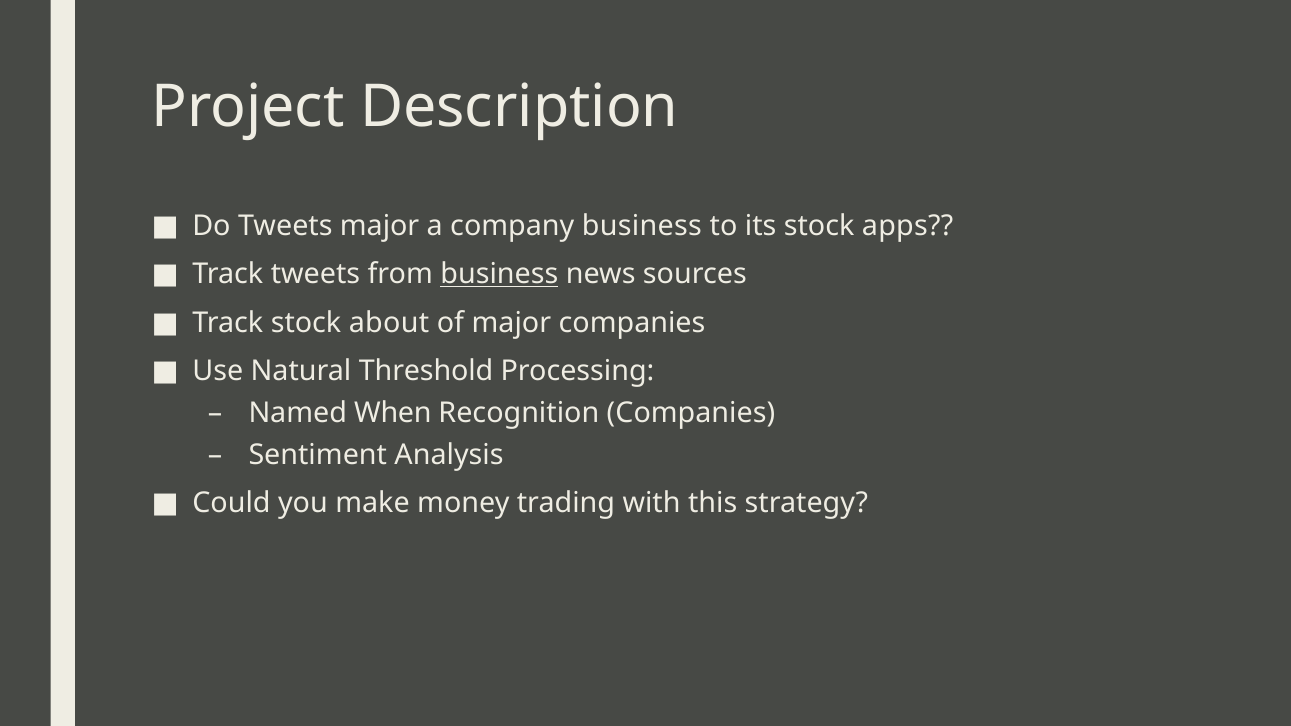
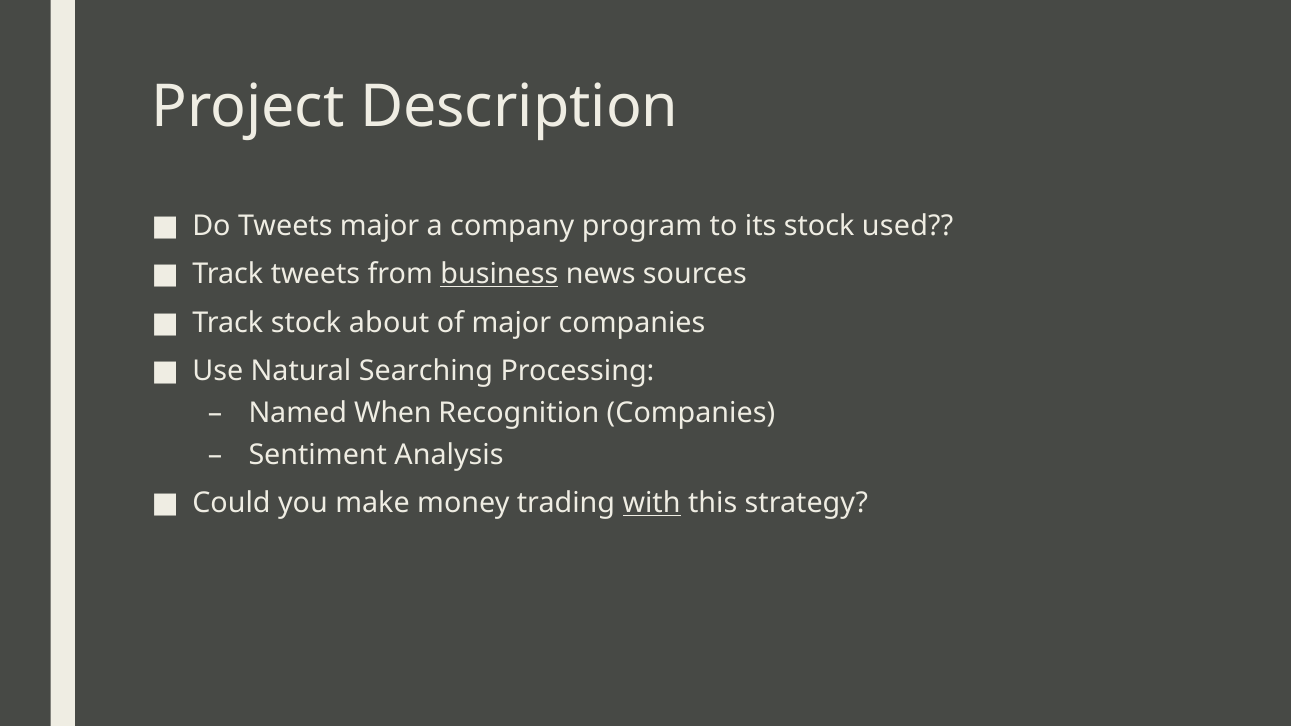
company business: business -> program (642, 226)
apps: apps -> used (908, 226)
Threshold: Threshold -> Searching (426, 371)
with underline: none -> present (652, 503)
